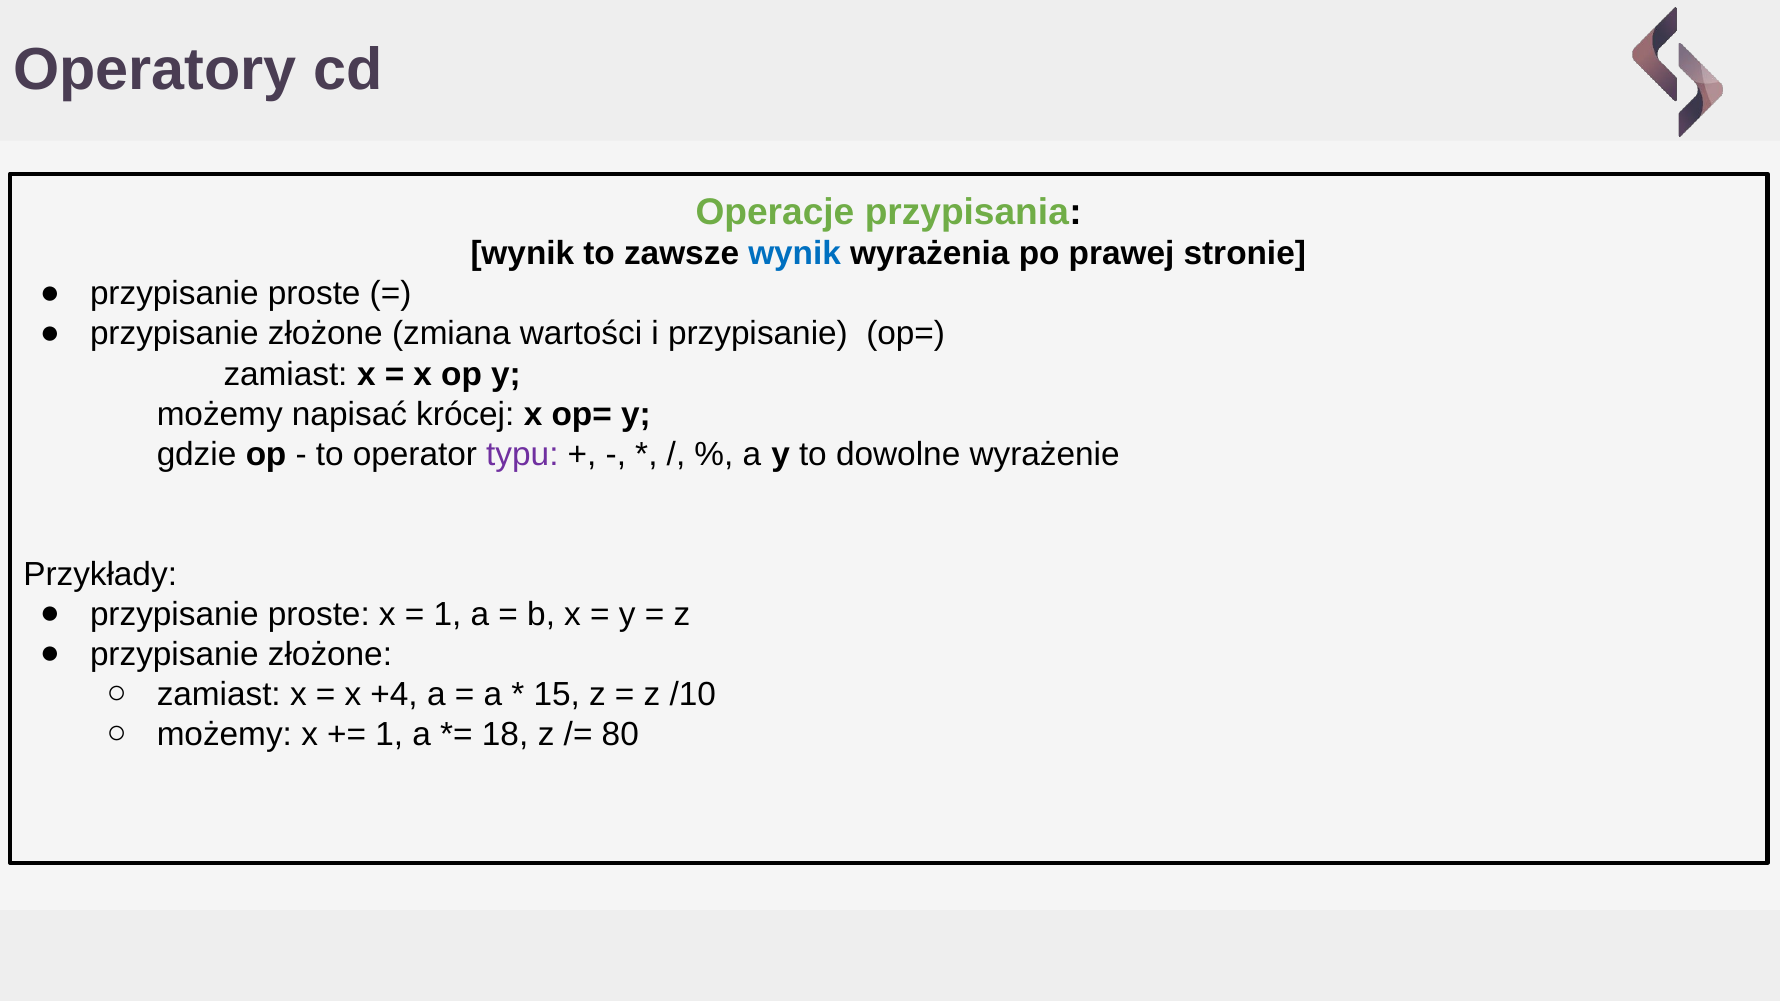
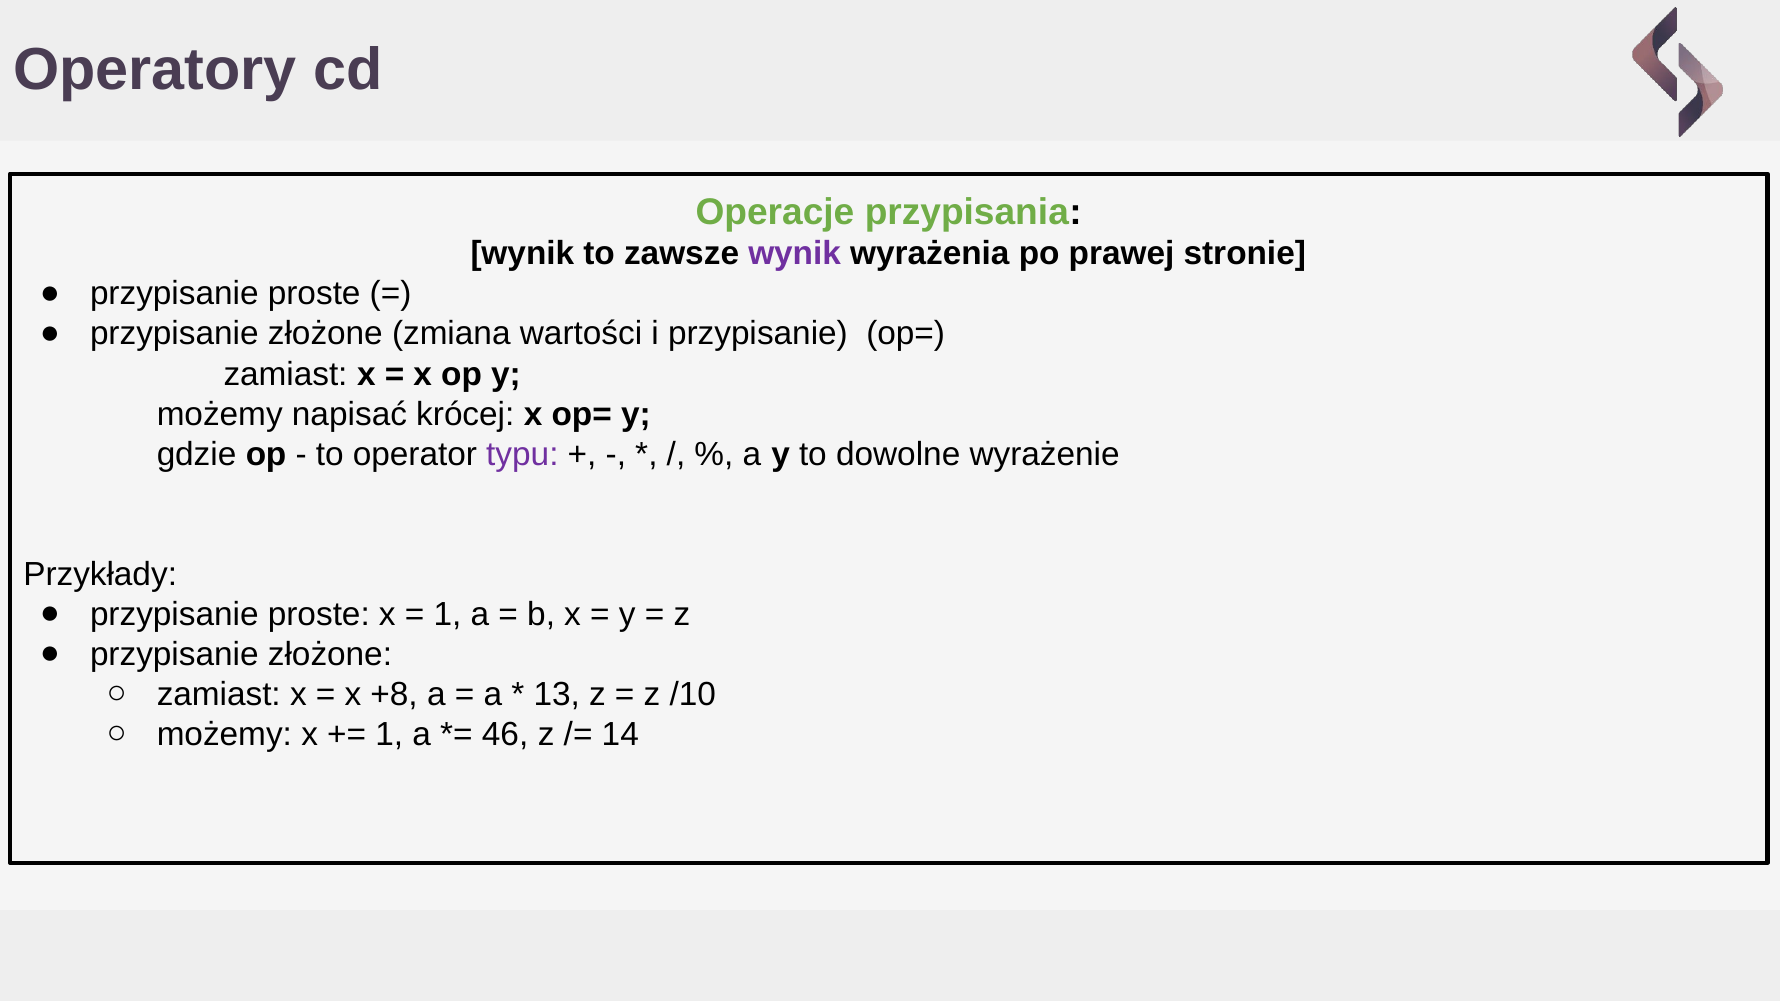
wynik colour: blue -> purple (795, 254)
+4: +4 -> +8 (394, 694)
15: 15 -> 13 (557, 694)
18: 18 -> 46 (505, 735)
80: 80 -> 14 (620, 735)
